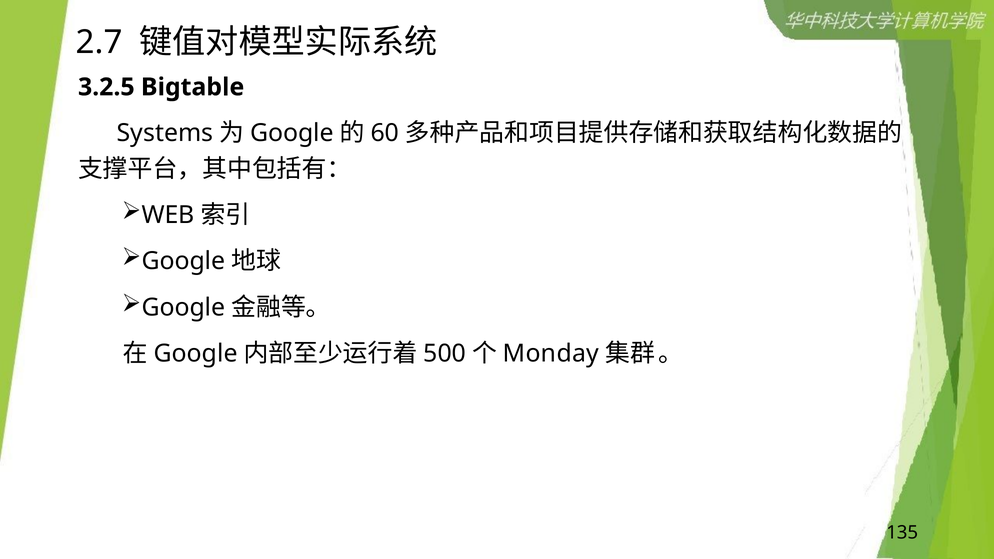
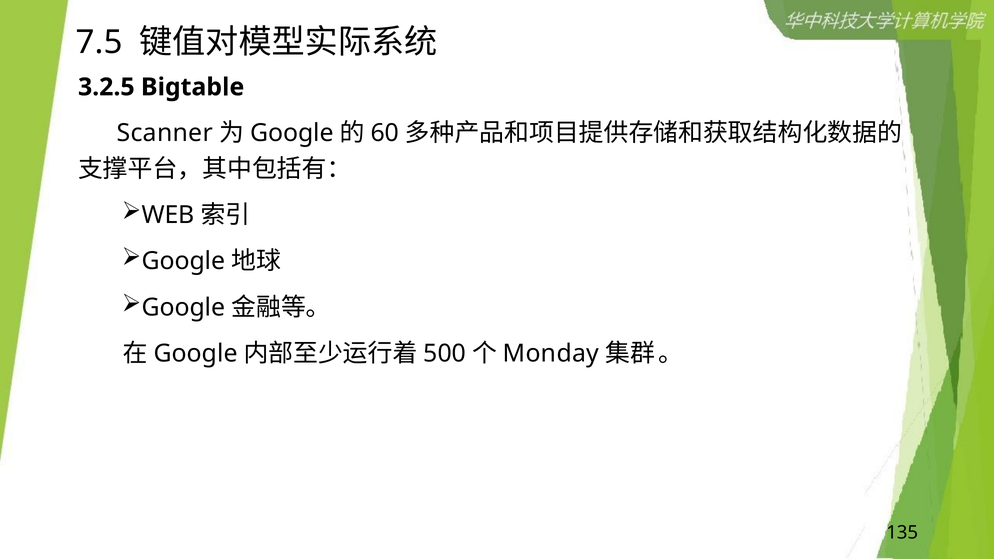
2.7: 2.7 -> 7.5 (99, 42)
Systems: Systems -> Scanner (165, 133)
